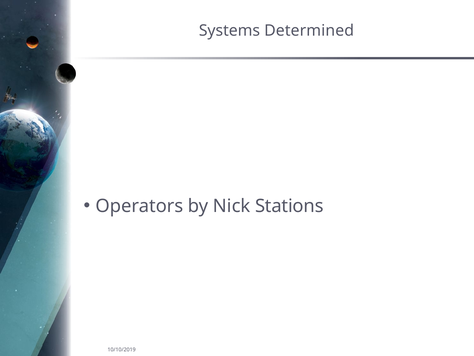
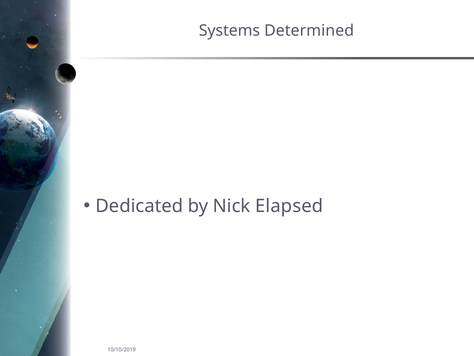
Operators: Operators -> Dedicated (139, 206)
Stations: Stations -> Elapsed (289, 206)
